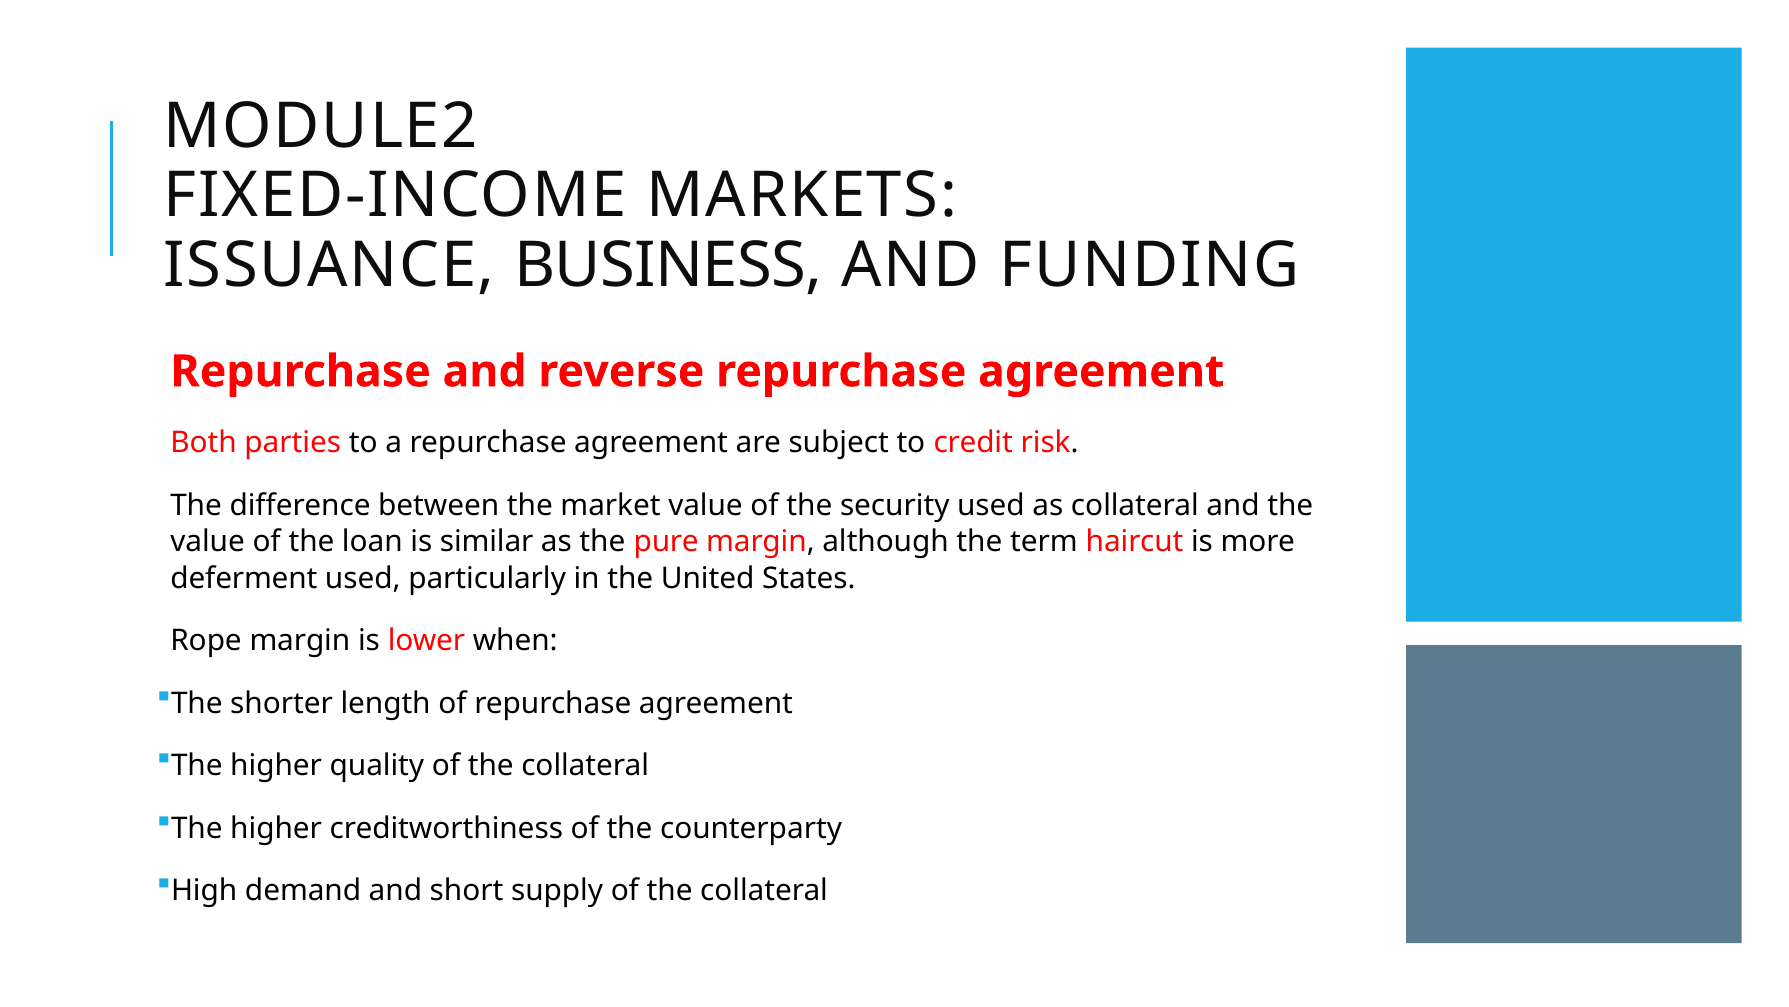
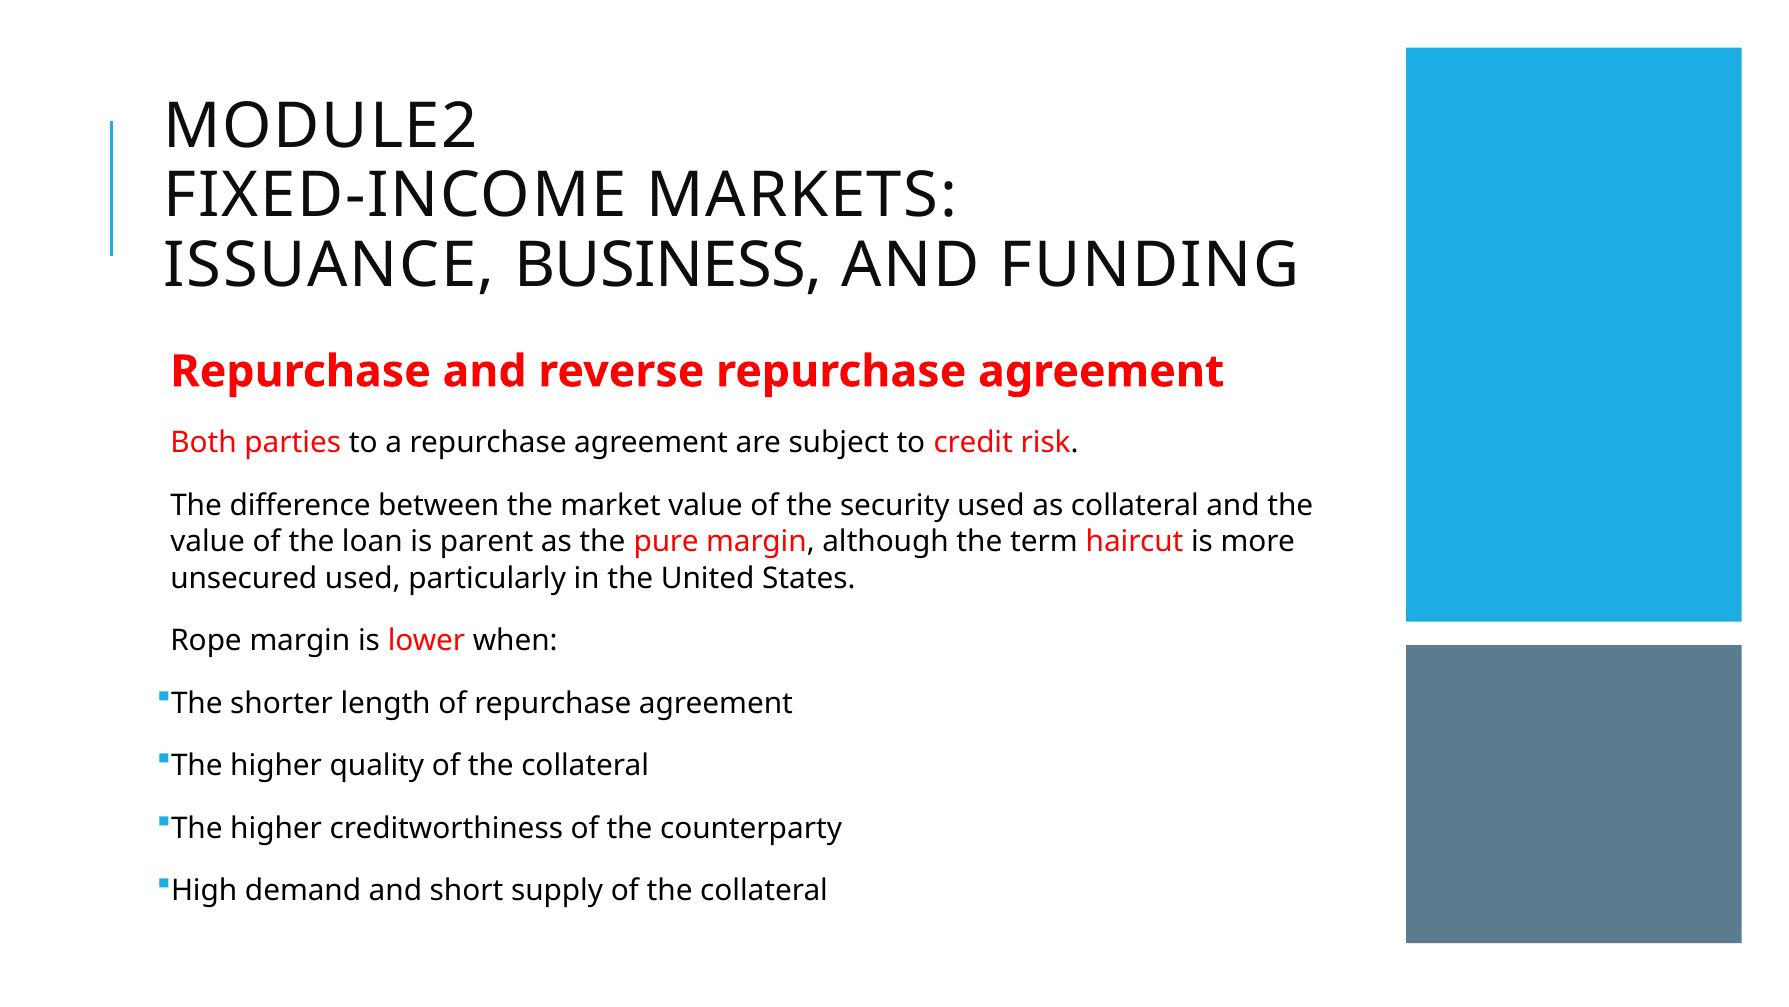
similar: similar -> parent (487, 541)
deferment: deferment -> unsecured (244, 578)
